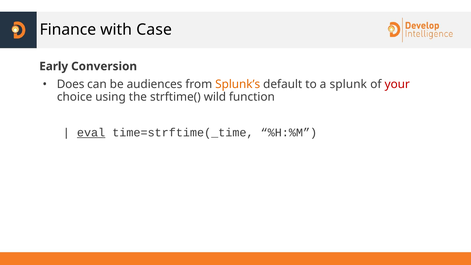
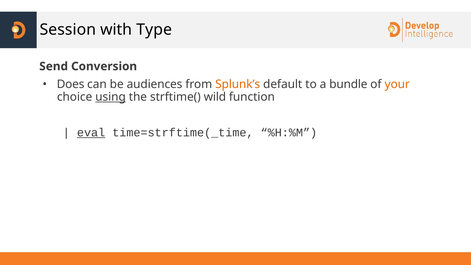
Finance: Finance -> Session (68, 30)
Case: Case -> Type (154, 30)
Early: Early -> Send (54, 66)
splunk: splunk -> bundle (348, 84)
your colour: red -> orange (397, 84)
using underline: none -> present (111, 97)
